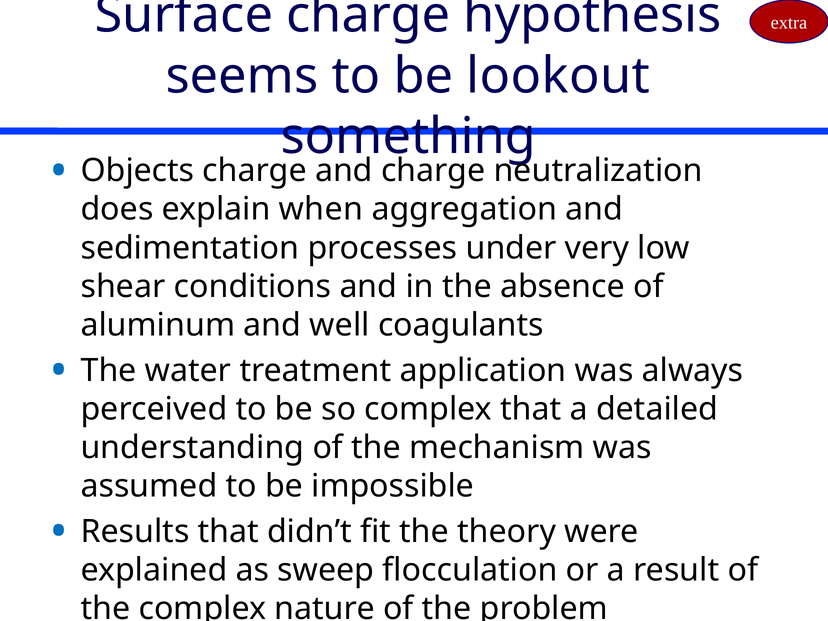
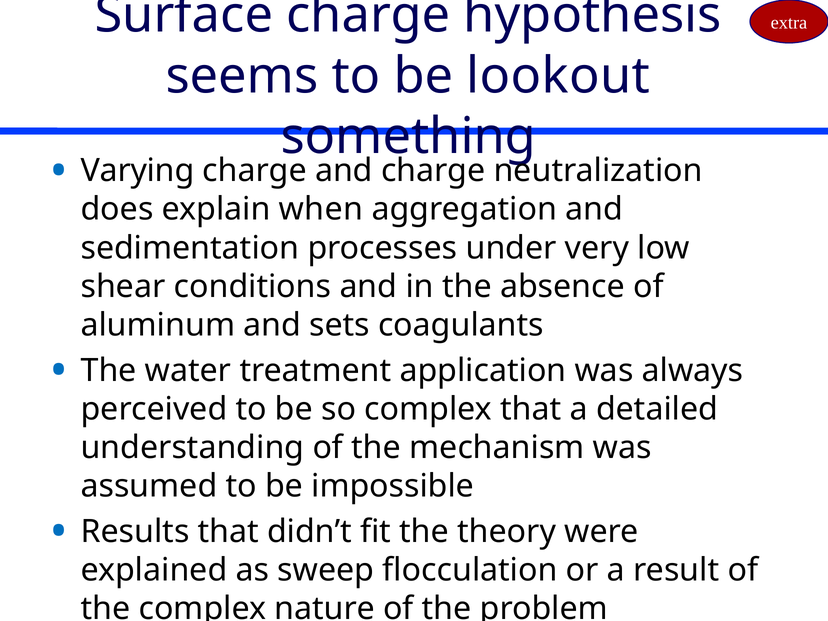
Objects: Objects -> Varying (138, 171)
well: well -> sets (340, 325)
